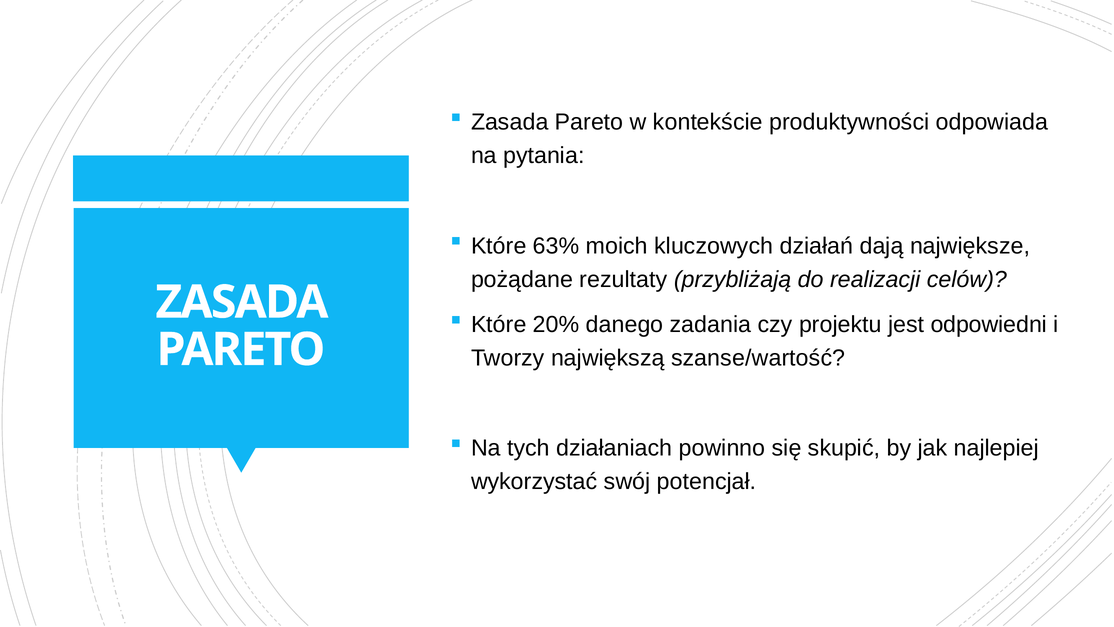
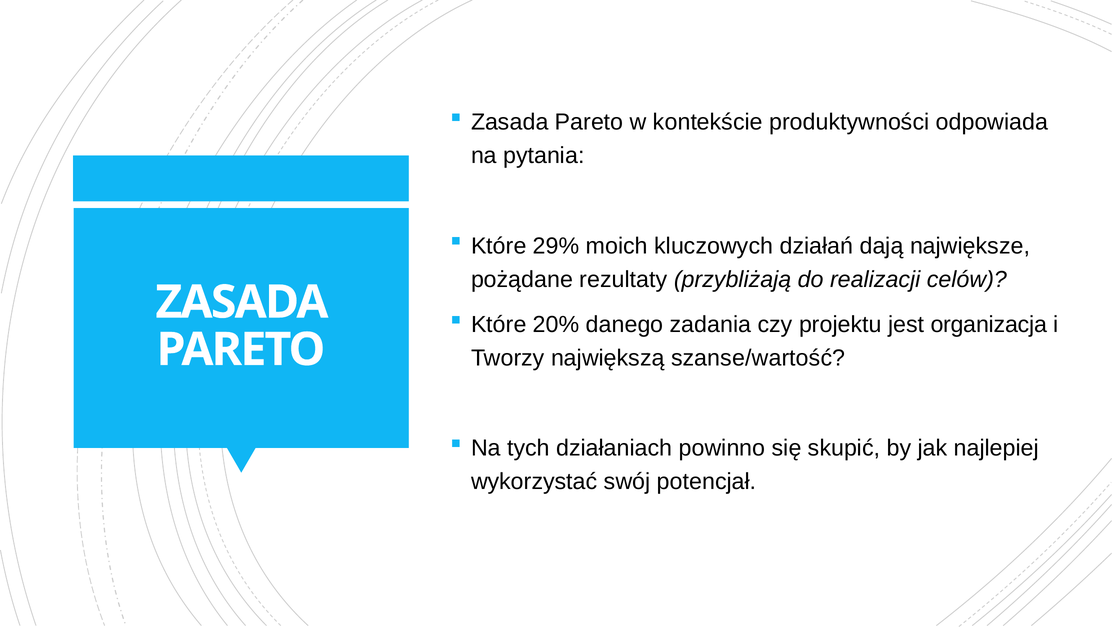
63%: 63% -> 29% (556, 246)
odpowiedni: odpowiedni -> organizacja (989, 324)
